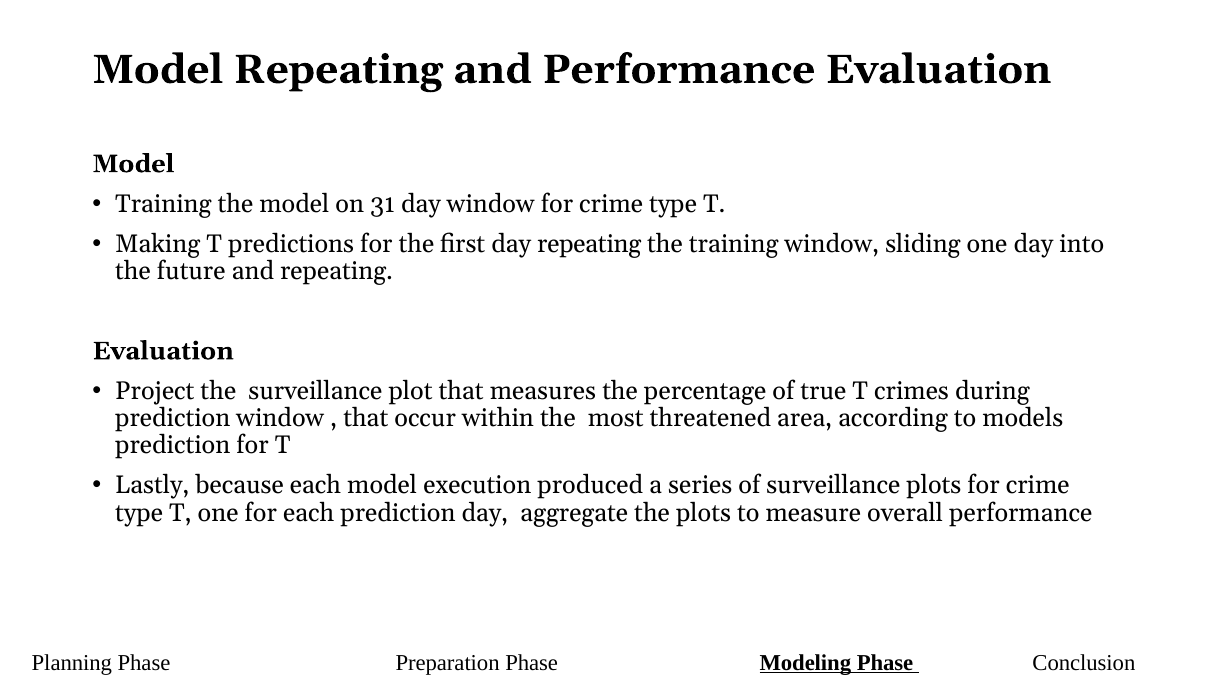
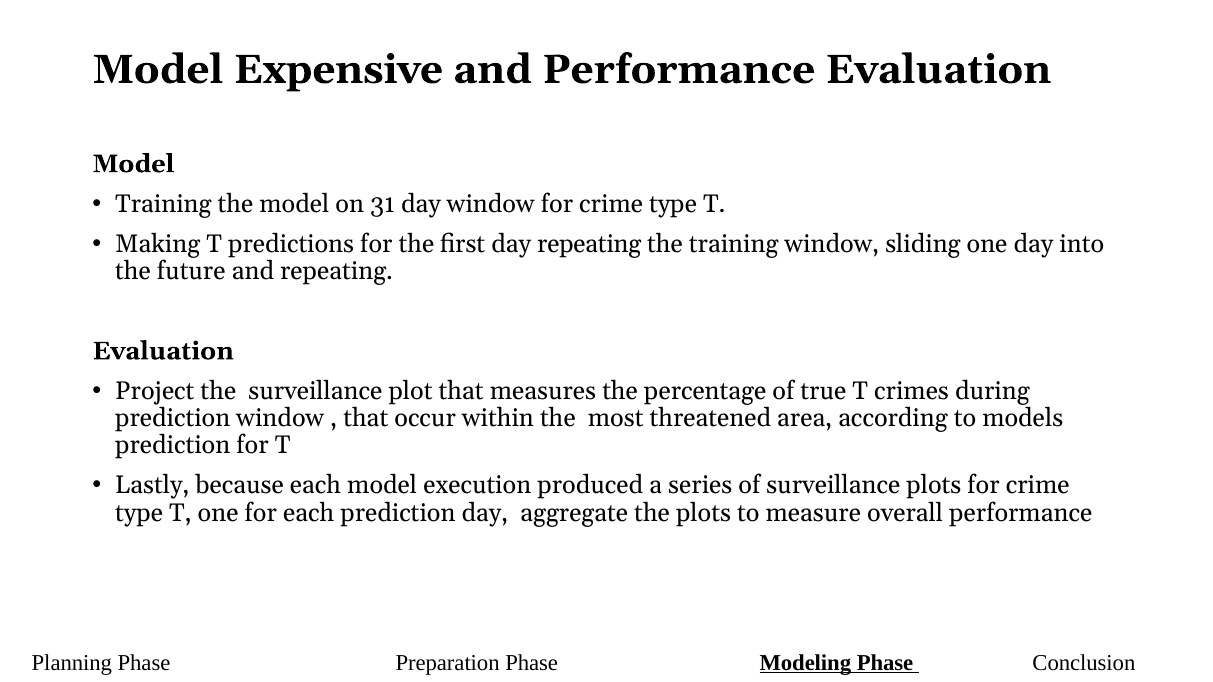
Model Repeating: Repeating -> Expensive (338, 70)
